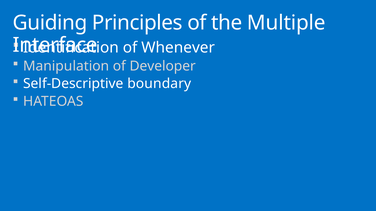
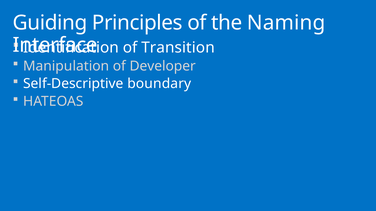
Multiple: Multiple -> Naming (286, 23)
Whenever: Whenever -> Transition (178, 48)
